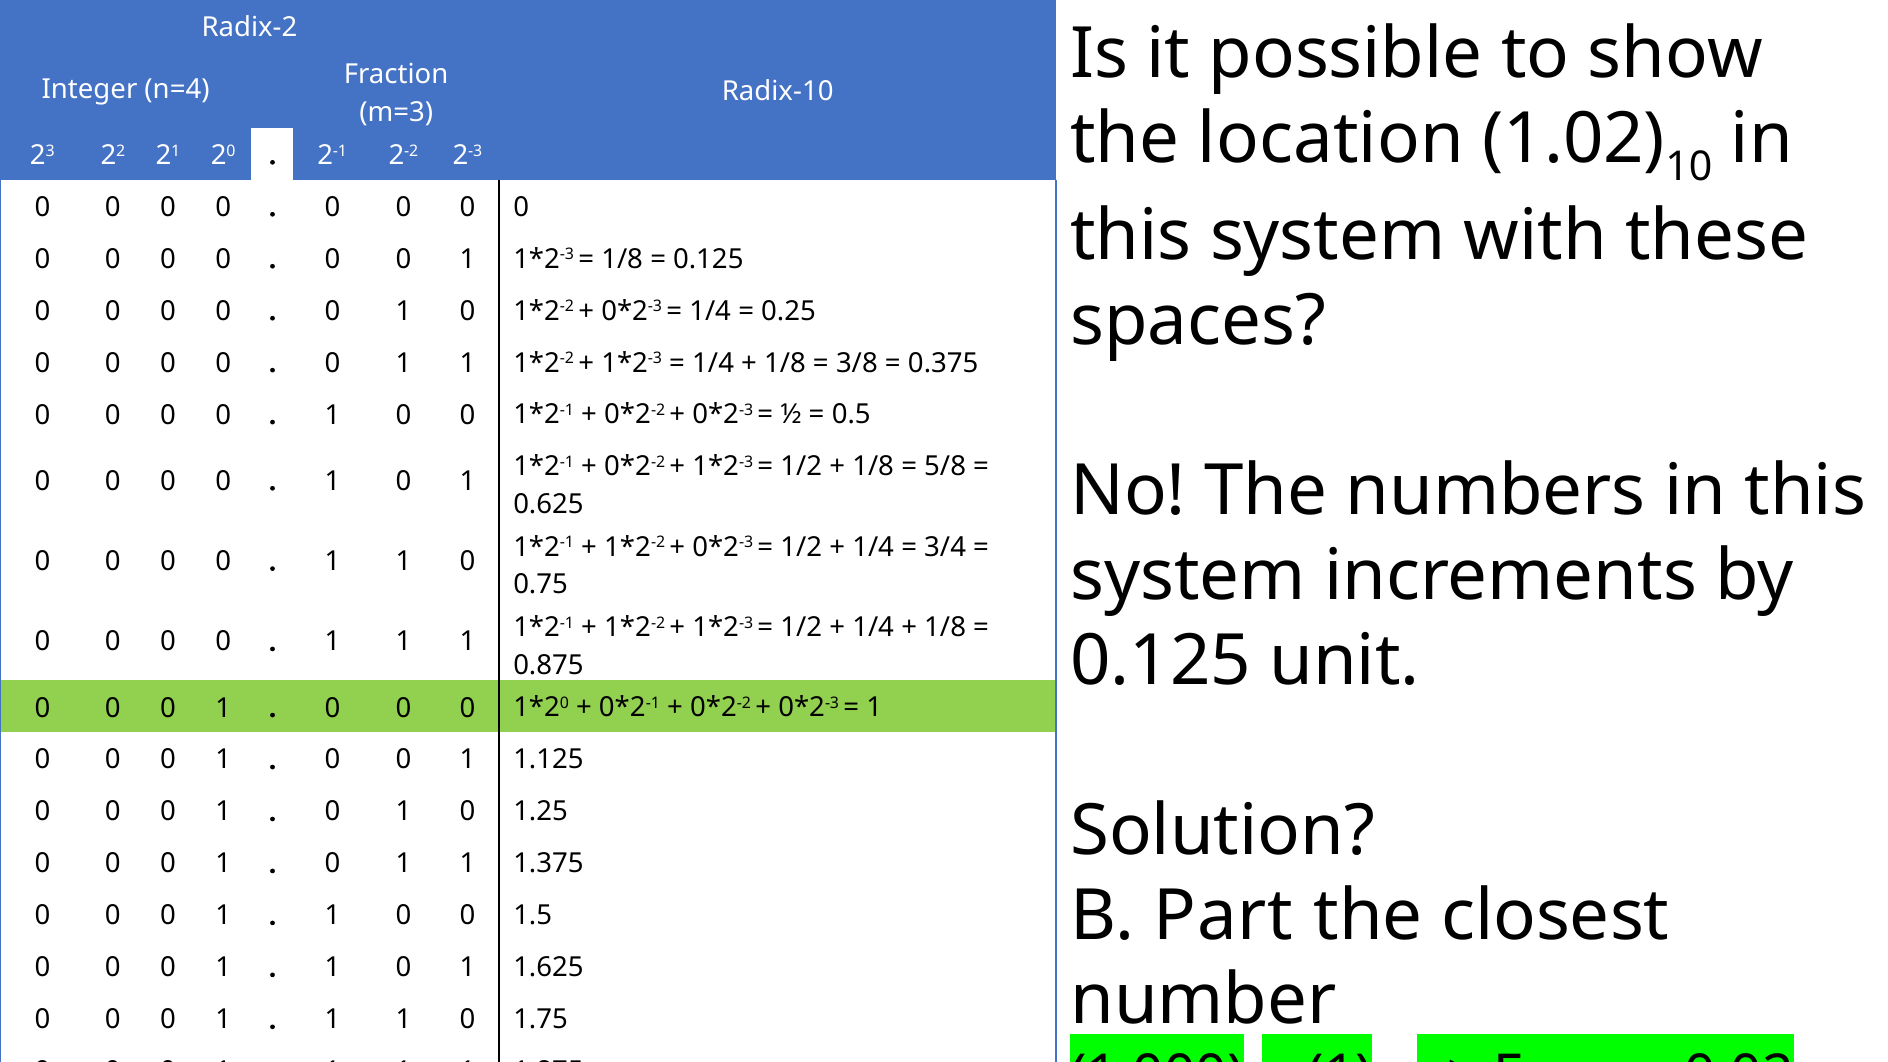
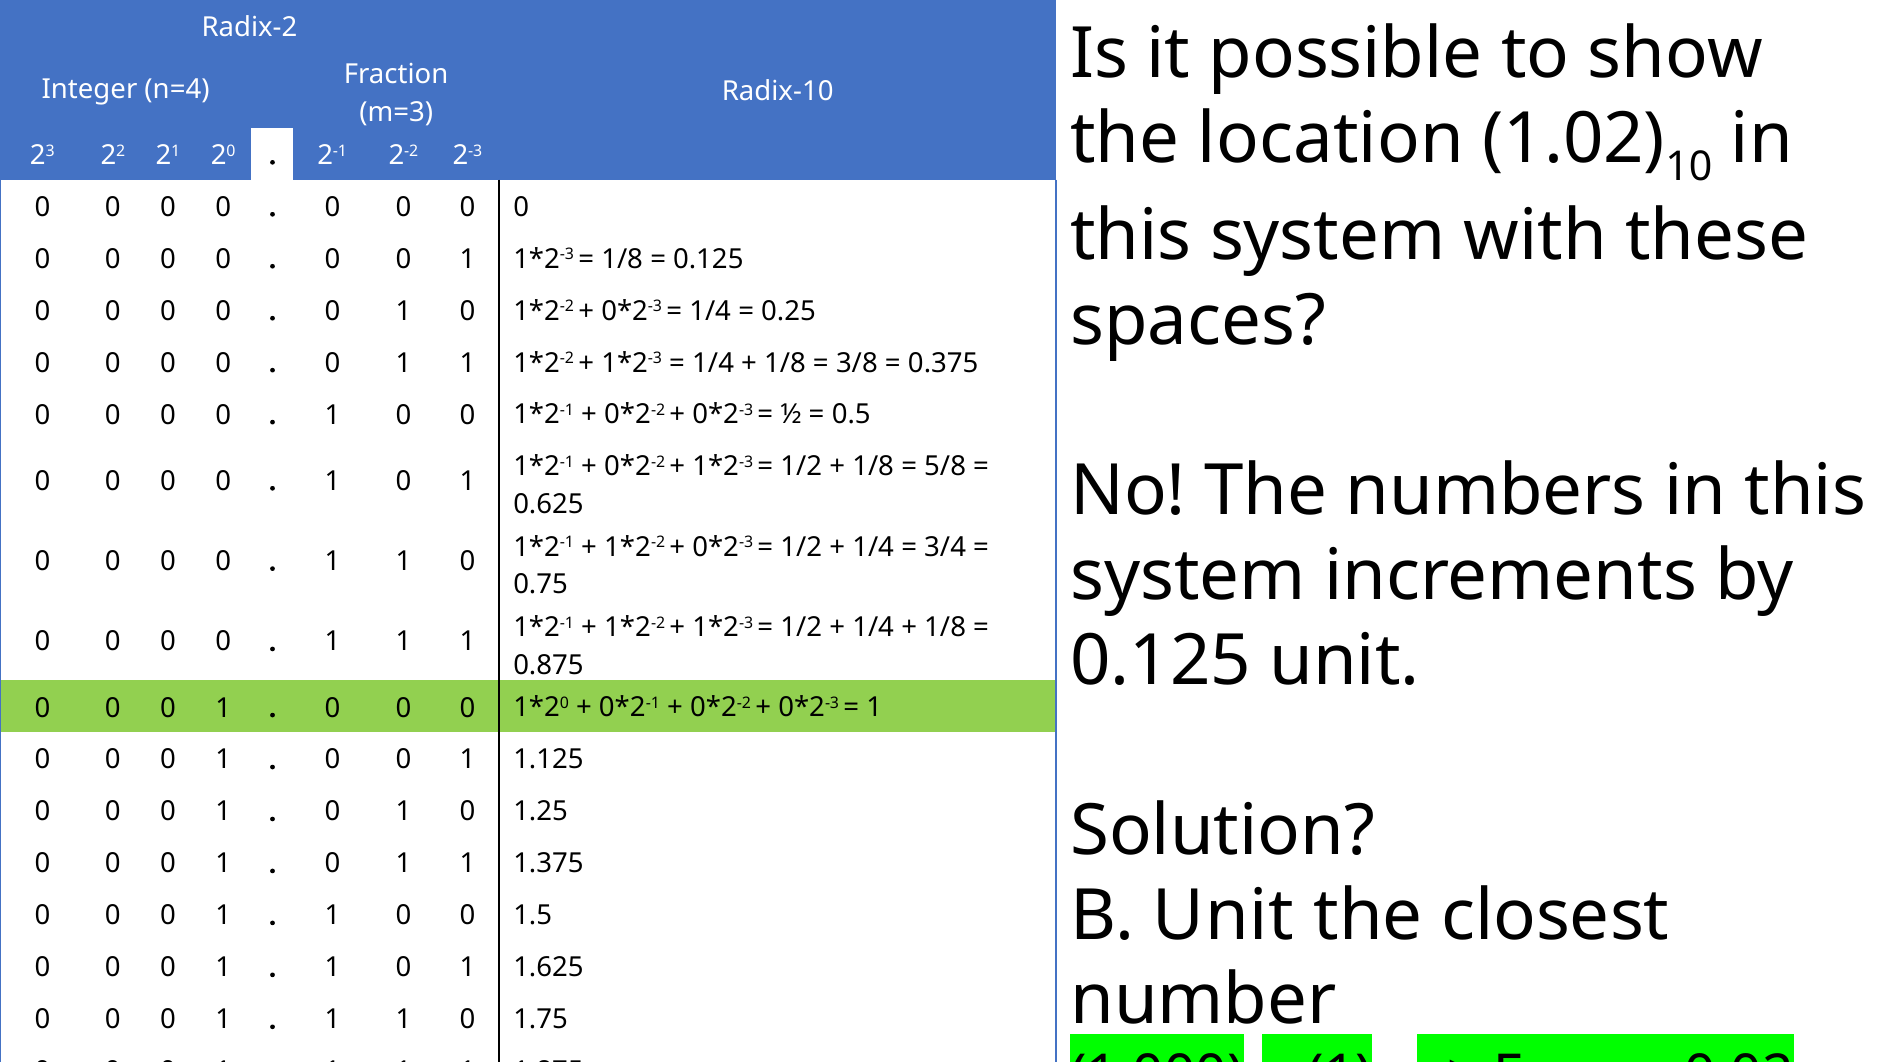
B Part: Part -> Unit (1224, 916)
